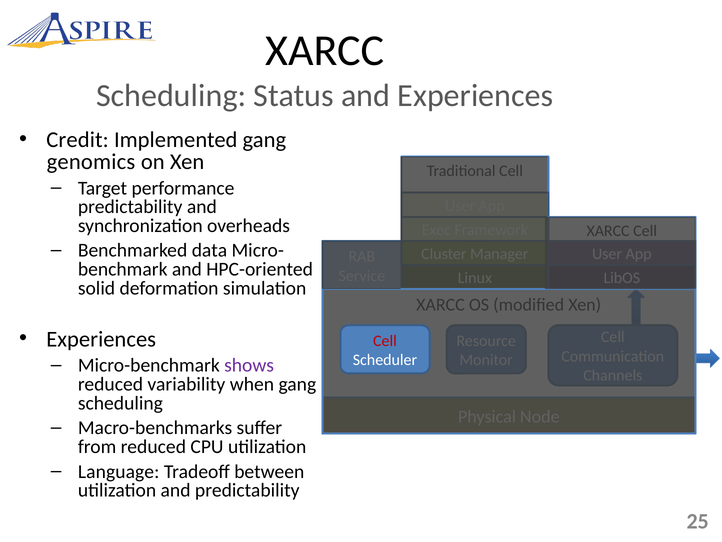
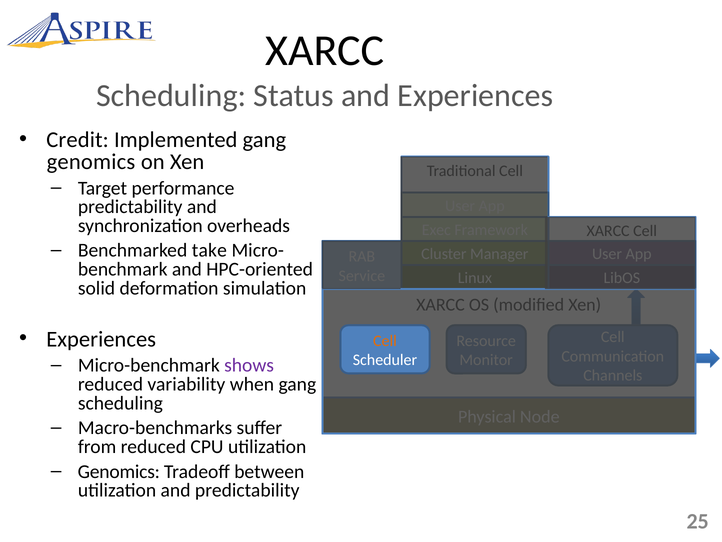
data: data -> take (209, 250)
Cell colour: red -> orange (385, 340)
Language: Language -> Genomics (119, 471)
